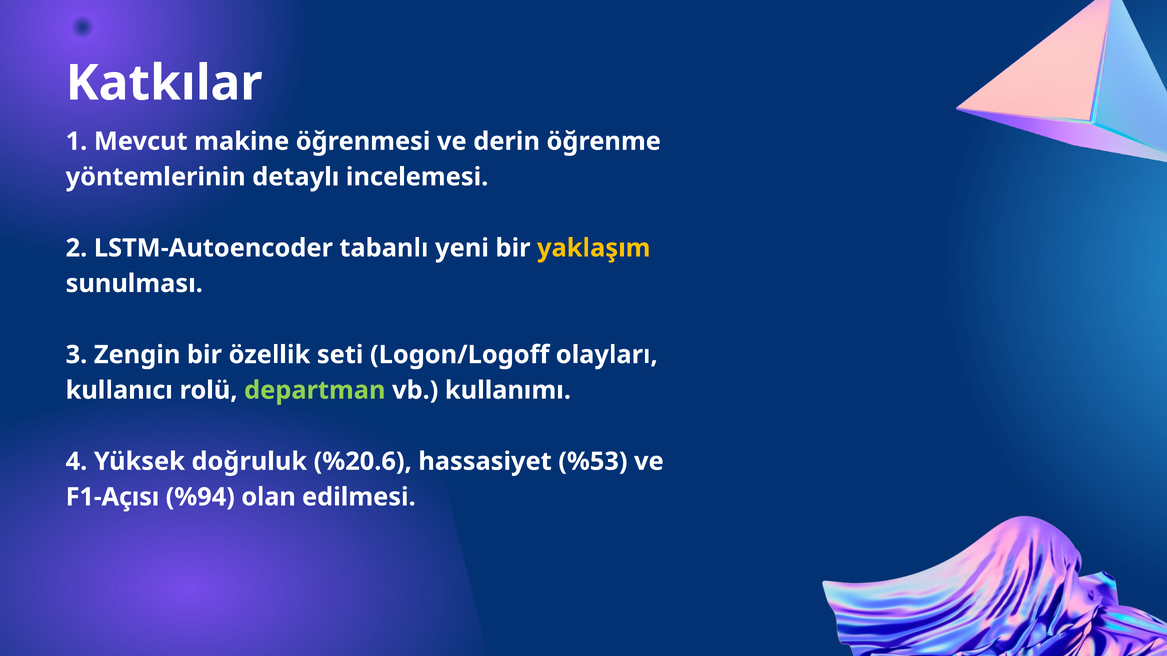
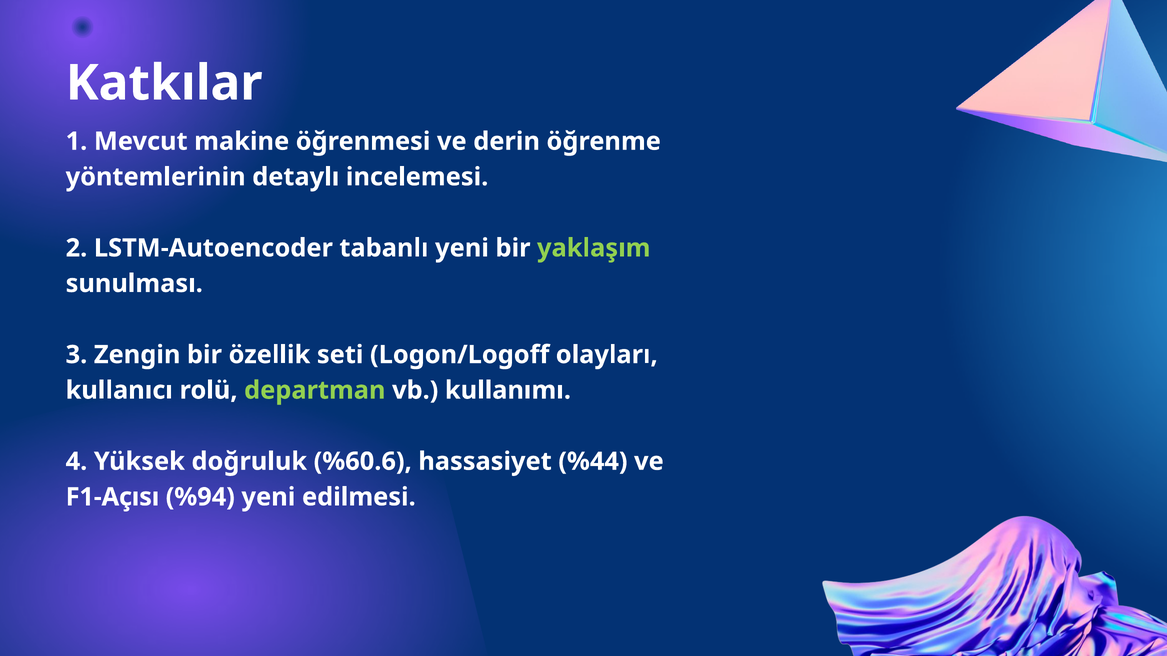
yaklaşım colour: yellow -> light green (594, 248)
%20.6: %20.6 -> %60.6 (363, 462)
%53: %53 -> %44 (593, 462)
%94 olan: olan -> yeni (268, 497)
